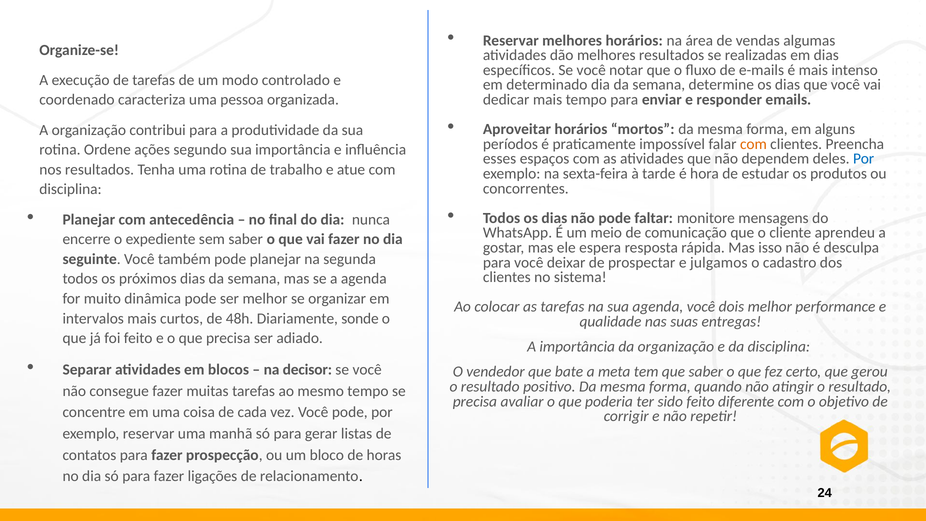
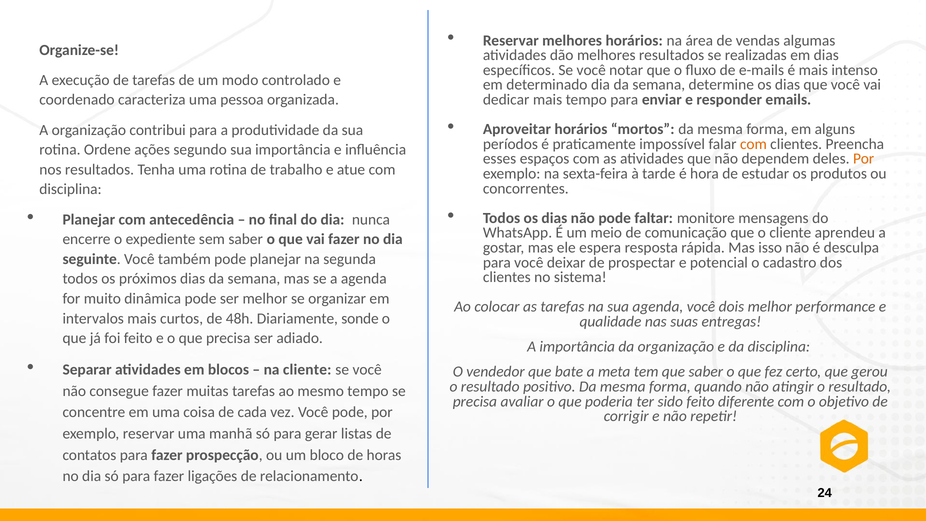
Por colour: blue -> orange (864, 159)
julgamos: julgamos -> potencial (719, 262)
na decisor: decisor -> cliente (307, 370)
